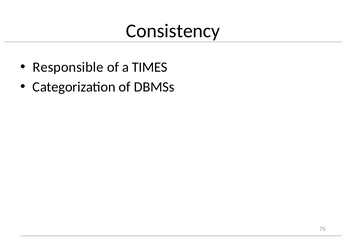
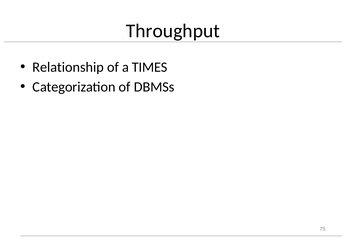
Consistency: Consistency -> Throughput (173, 31)
Responsible: Responsible -> Relationship (68, 67)
